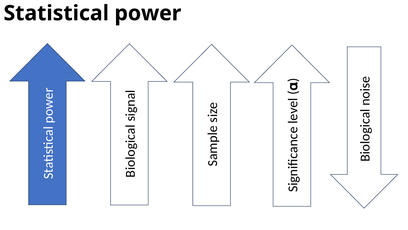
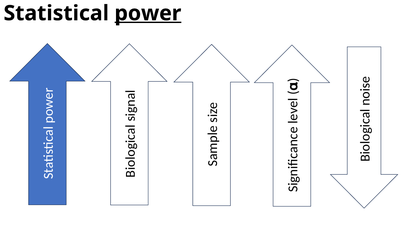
power underline: none -> present (148, 13)
